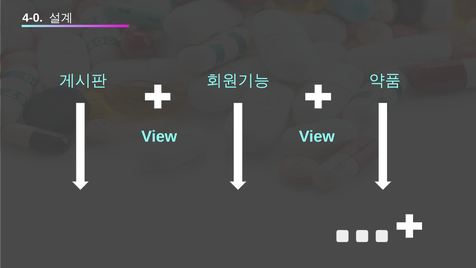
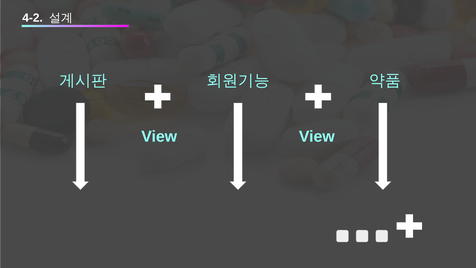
4-0: 4-0 -> 4-2 (33, 18)
